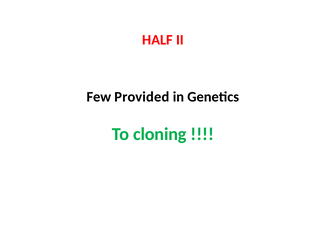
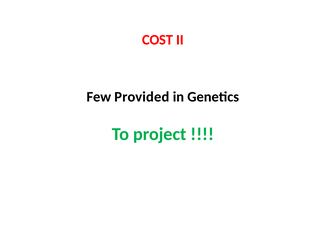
HALF: HALF -> COST (158, 40)
cloning: cloning -> project (160, 134)
